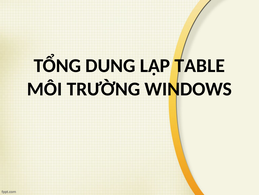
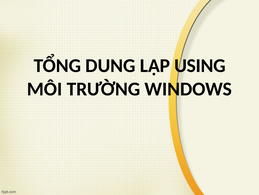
TABLE: TABLE -> USING (200, 66)
